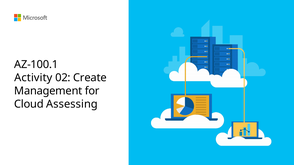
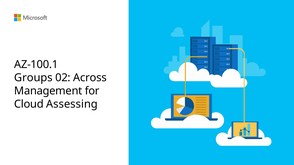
Activity: Activity -> Groups (33, 78)
Create: Create -> Across (90, 78)
